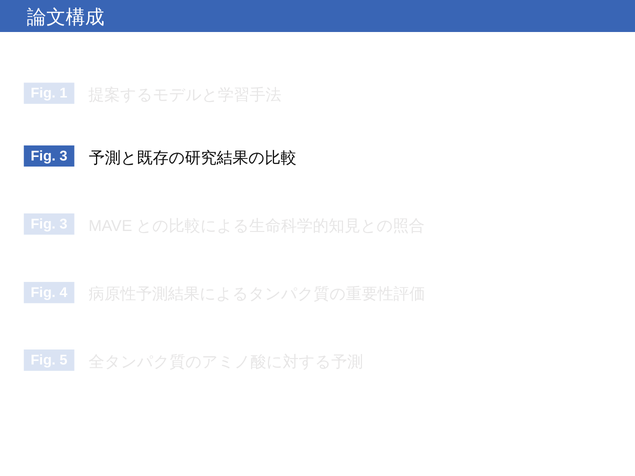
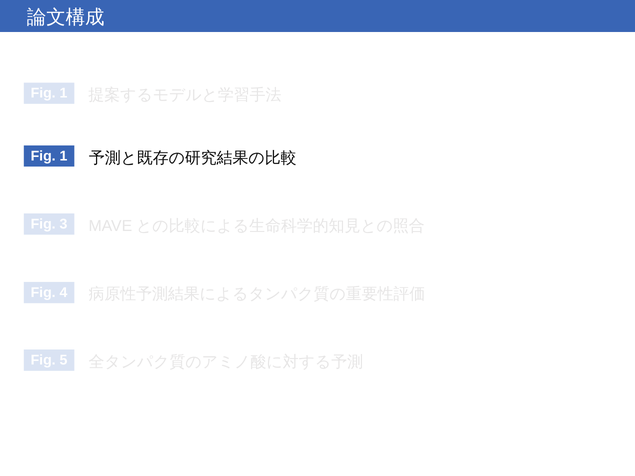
3: 3 -> 1 (63, 156)
